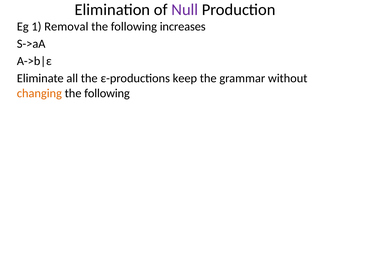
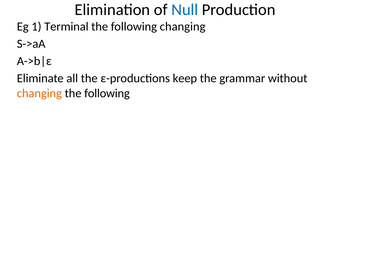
Null colour: purple -> blue (185, 10)
Removal: Removal -> Terminal (66, 27)
following increases: increases -> changing (183, 27)
